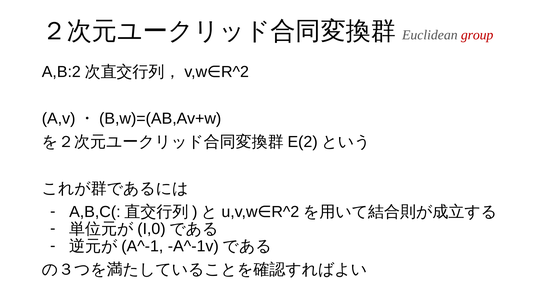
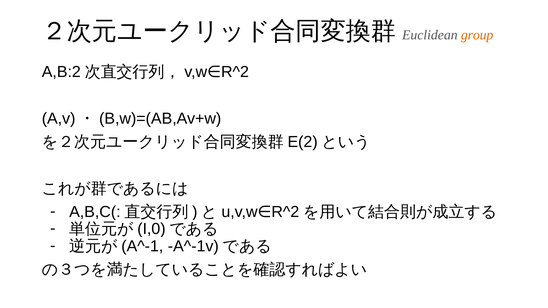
group colour: red -> orange (477, 35)
